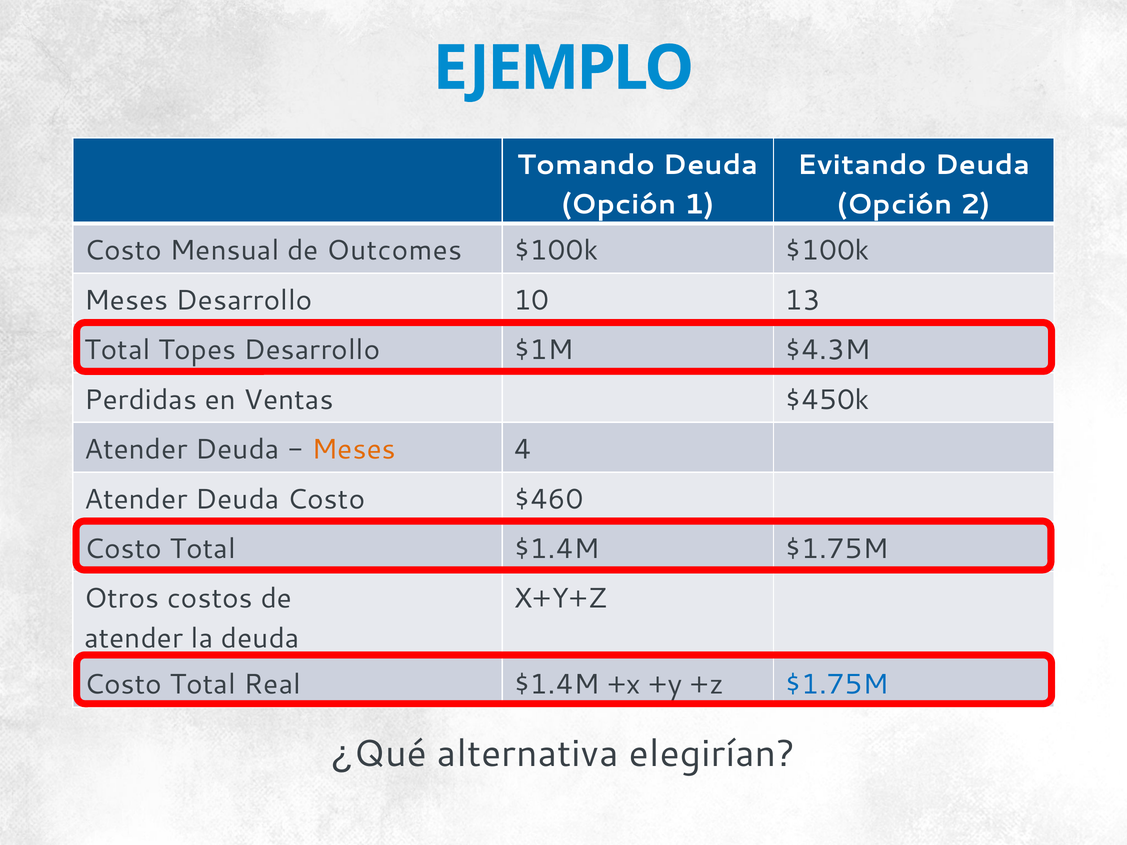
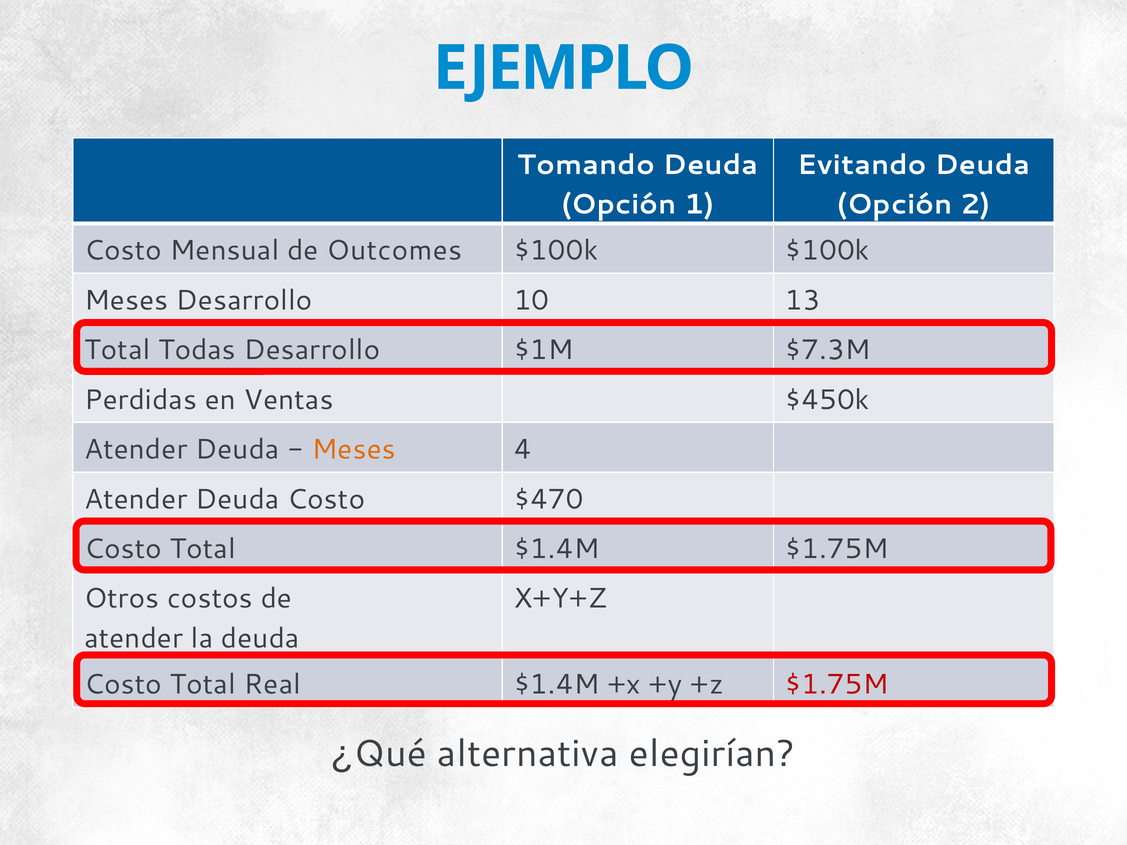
Topes: Topes -> Todas (197, 350)
$4.3M: $4.3M -> $7.3M (828, 350)
$460: $460 -> $470 (549, 499)
$1.75M colour: blue -> red (837, 685)
